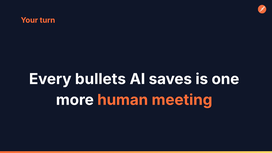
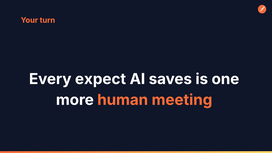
bullets: bullets -> expect (100, 79)
